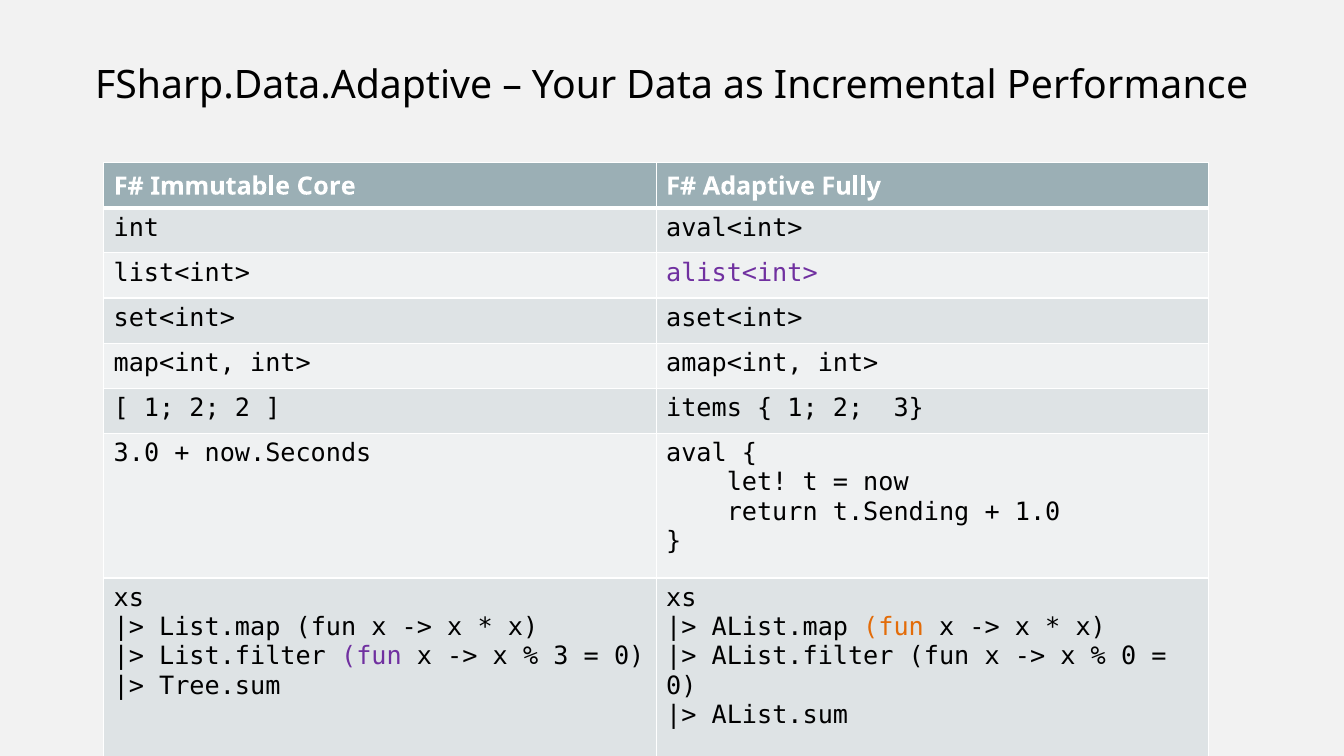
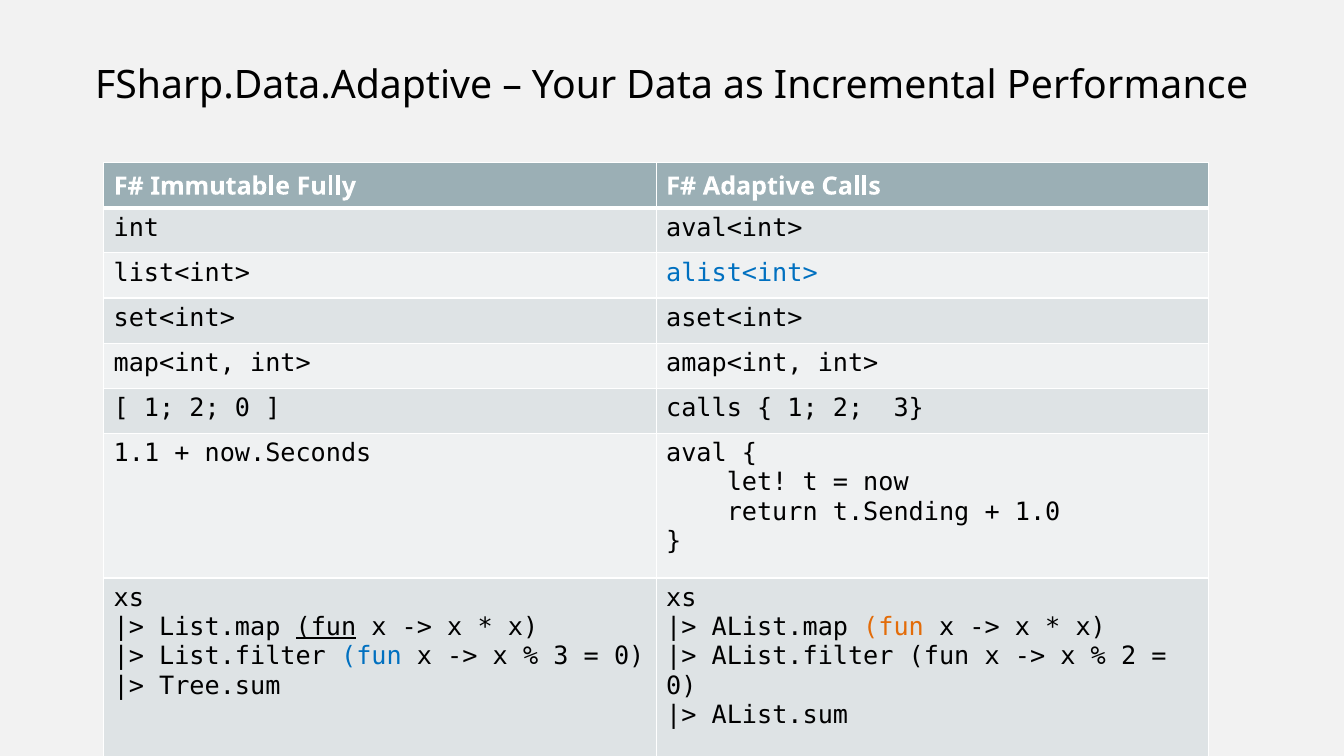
Core: Core -> Fully (326, 186)
Adaptive Fully: Fully -> Calls (851, 186)
alist<int> colour: purple -> blue (742, 273)
2 2: 2 -> 0 (243, 408)
items: items -> calls (704, 408)
3.0: 3.0 -> 1.1 (136, 453)
fun underline: none -> present (326, 627)
fun colour: purple -> blue (371, 657)
0: 0 -> 2 (1129, 657)
